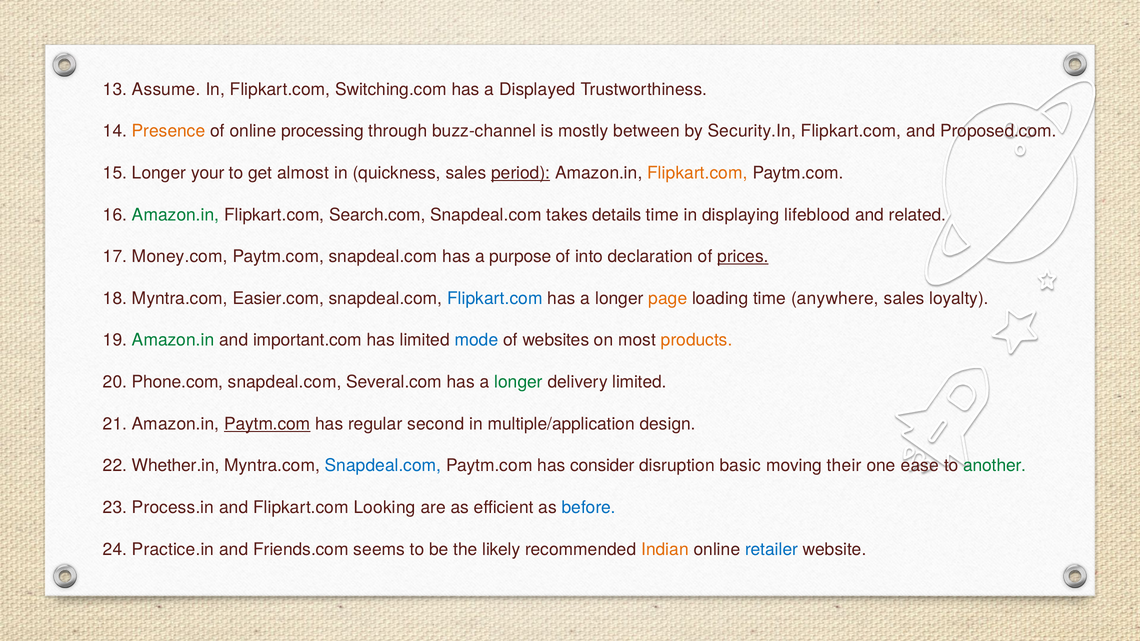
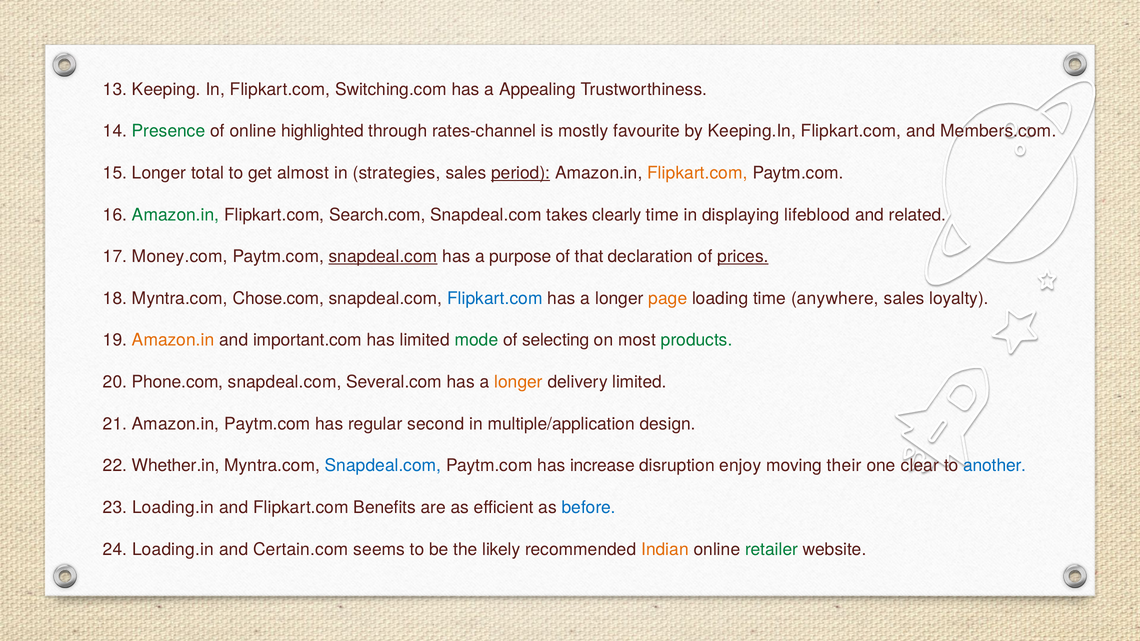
Assume: Assume -> Keeping (166, 89)
Displayed: Displayed -> Appealing (537, 89)
Presence colour: orange -> green (169, 131)
processing: processing -> highlighted (322, 131)
buzz-channel: buzz-channel -> rates-channel (484, 131)
between: between -> favourite (647, 131)
Security.In: Security.In -> Keeping.In (752, 131)
Proposed.com: Proposed.com -> Members.com (998, 131)
your: your -> total (208, 173)
quickness: quickness -> strategies (397, 173)
details: details -> clearly (617, 215)
snapdeal.com underline: none -> present (383, 257)
into: into -> that (589, 257)
Easier.com: Easier.com -> Chose.com (278, 299)
Amazon.in colour: green -> orange (173, 340)
mode colour: blue -> green (476, 340)
websites: websites -> selecting (556, 340)
products colour: orange -> green (697, 340)
longer colour: green -> orange (519, 382)
Paytm.com underline: present -> none (267, 424)
consider: consider -> increase (602, 466)
basic: basic -> enjoy (740, 466)
ease: ease -> clear (920, 466)
another colour: green -> blue (995, 466)
23 Process.in: Process.in -> Loading.in (173, 508)
Looking: Looking -> Benefits (385, 508)
24 Practice.in: Practice.in -> Loading.in (173, 550)
Friends.com: Friends.com -> Certain.com (301, 550)
retailer colour: blue -> green (772, 550)
